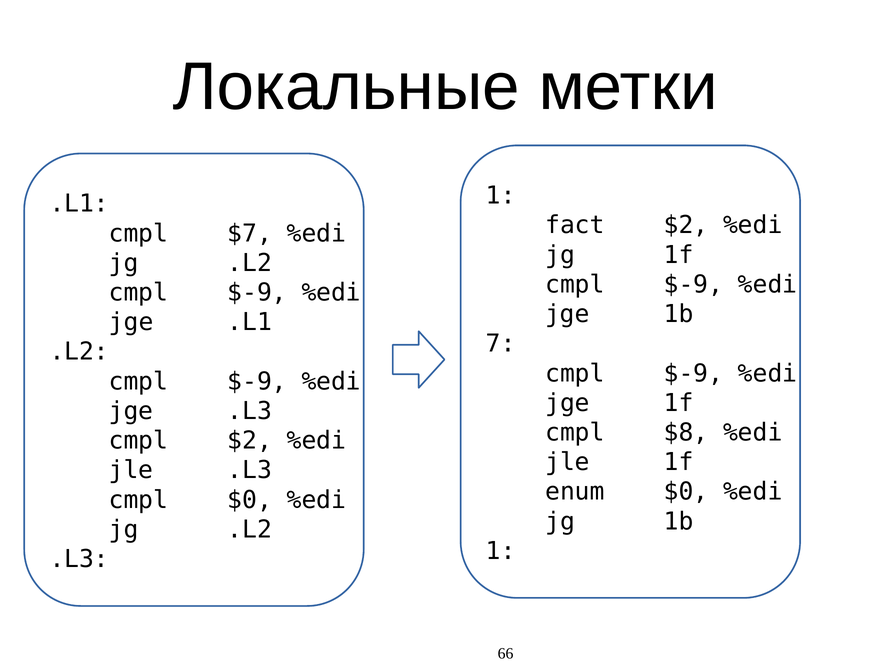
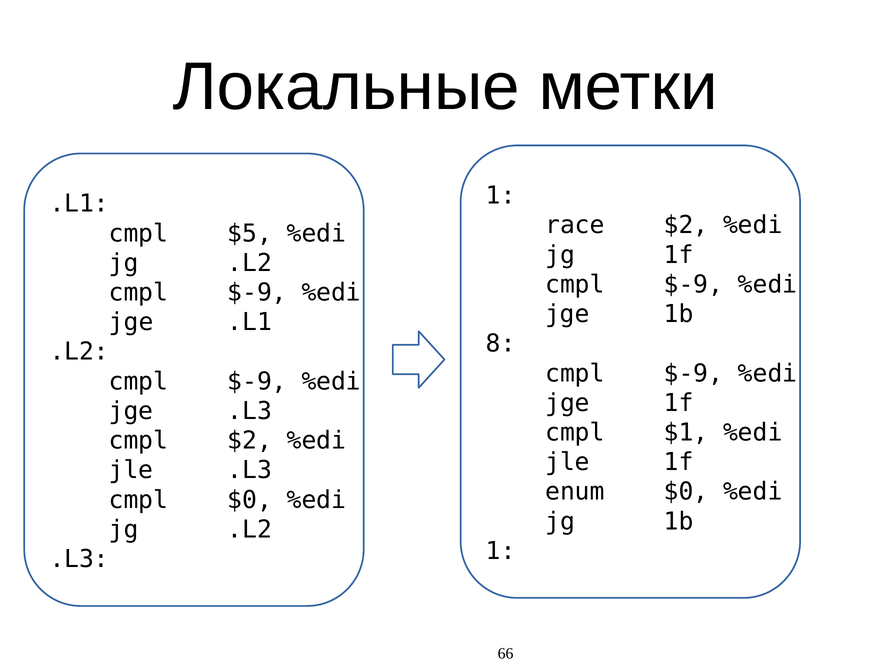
fact: fact -> race (575, 225)
$7: $7 -> $5 (250, 233)
7: 7 -> 8 (501, 344)
$8: $8 -> $1 (686, 433)
